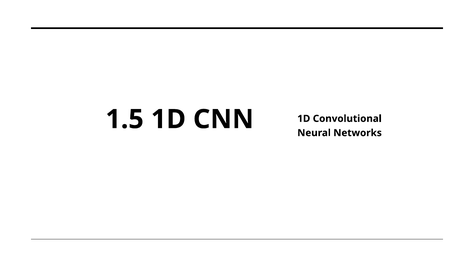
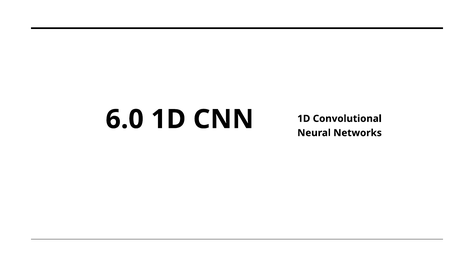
1.5: 1.5 -> 6.0 (125, 119)
